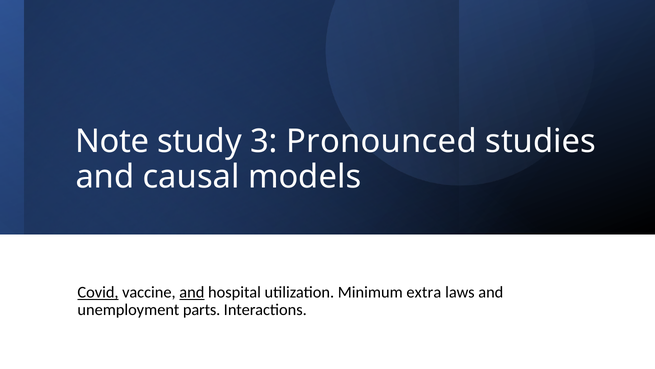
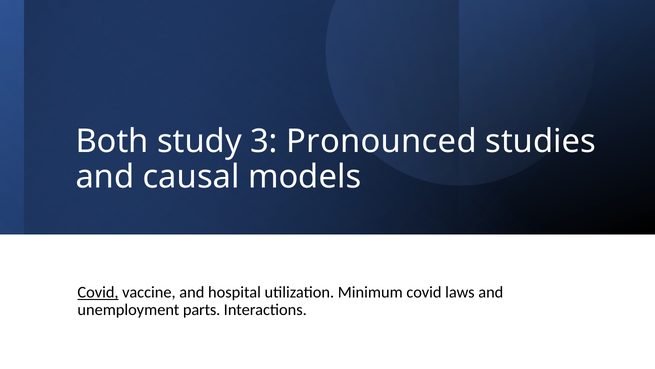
Note: Note -> Both (112, 141)
and underline: present -> none (192, 292)
Minimum extra: extra -> covid (424, 292)
